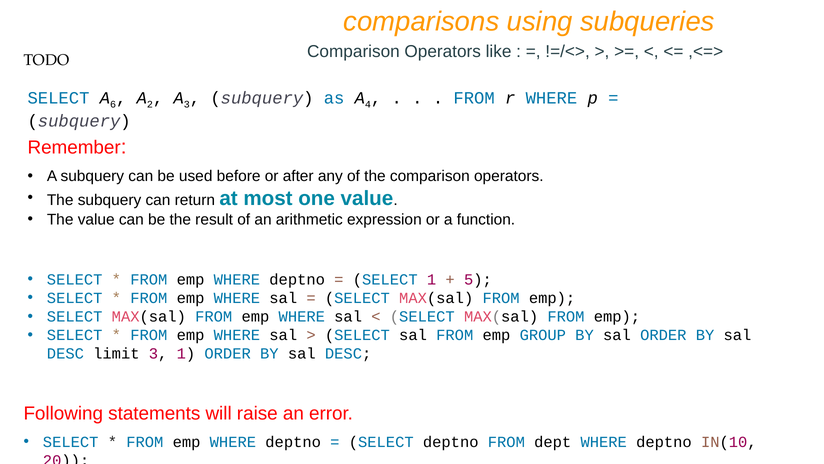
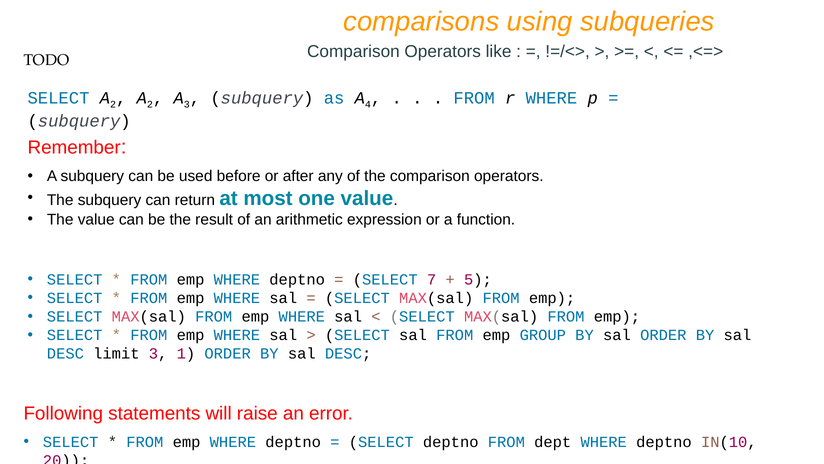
SELECT A 6: 6 -> 2 (113, 104)
SELECT 1: 1 -> 7 (432, 279)
